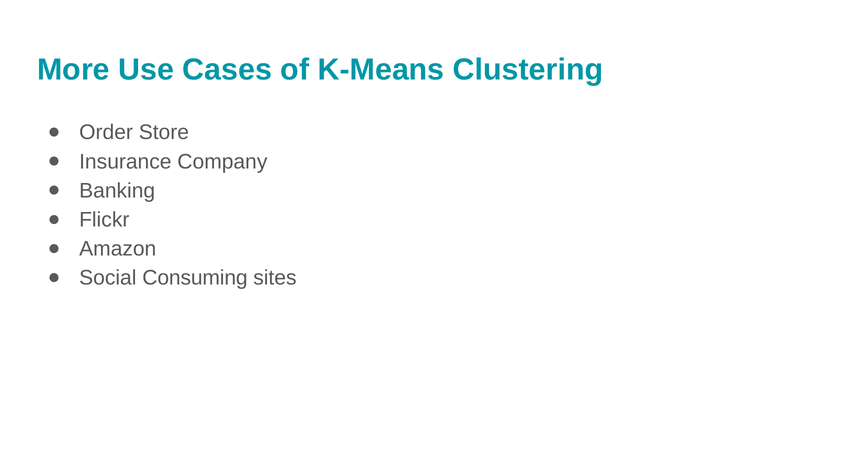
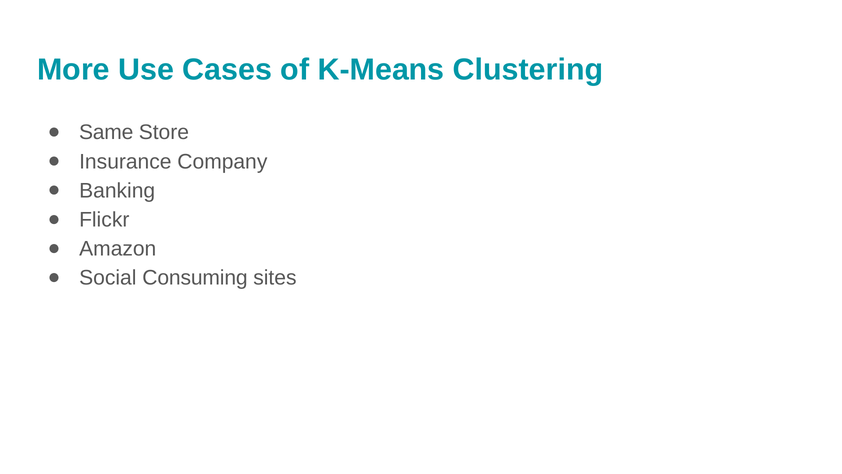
Order: Order -> Same (106, 132)
